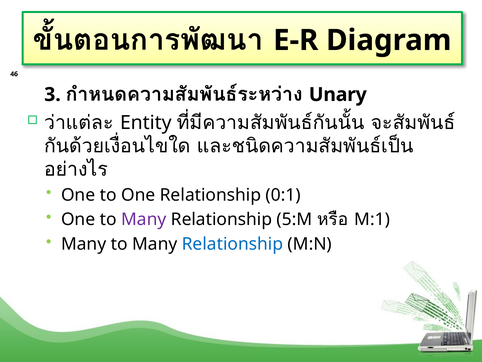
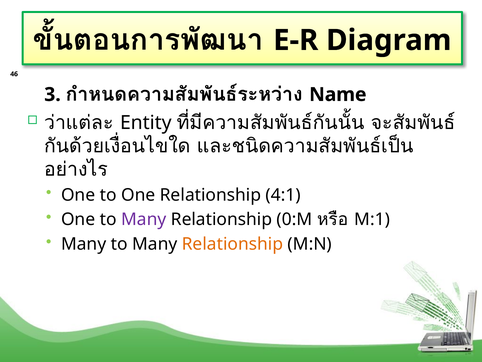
Unary: Unary -> Name (338, 94)
0:1: 0:1 -> 4:1 (283, 195)
5:M: 5:M -> 0:M (294, 219)
Relationship colour: blue -> orange (232, 244)
